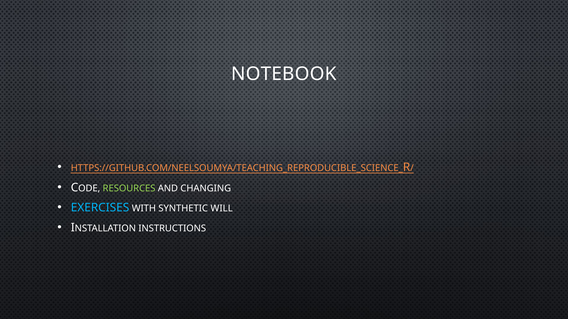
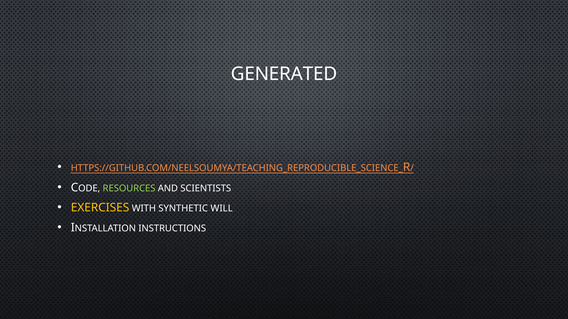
NOTEBOOK: NOTEBOOK -> GENERATED (284, 74)
CHANGING: CHANGING -> SCIENTISTS (206, 189)
EXERCISES colour: light blue -> yellow (100, 208)
